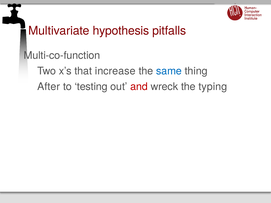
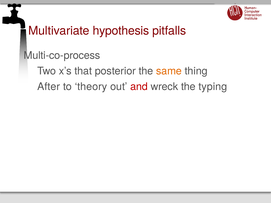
Multi-co-function: Multi-co-function -> Multi-co-process (62, 55)
increase: increase -> posterior (115, 71)
same colour: blue -> orange (169, 71)
testing: testing -> theory (91, 87)
